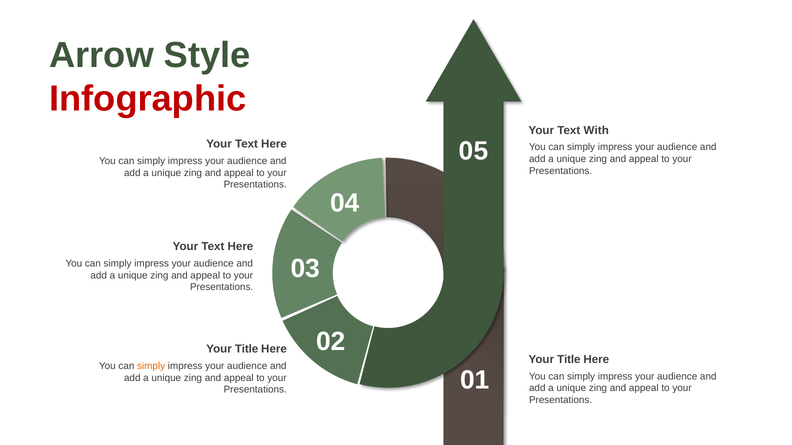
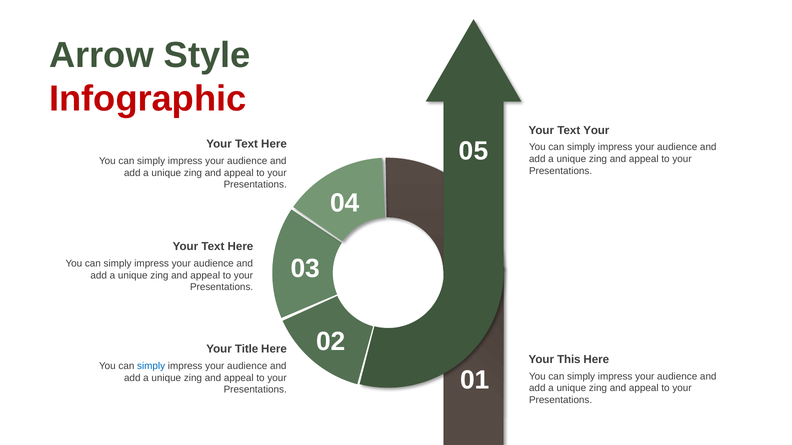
Text With: With -> Your (596, 131)
Title: Title -> This (569, 360)
simply colour: orange -> blue (151, 366)
